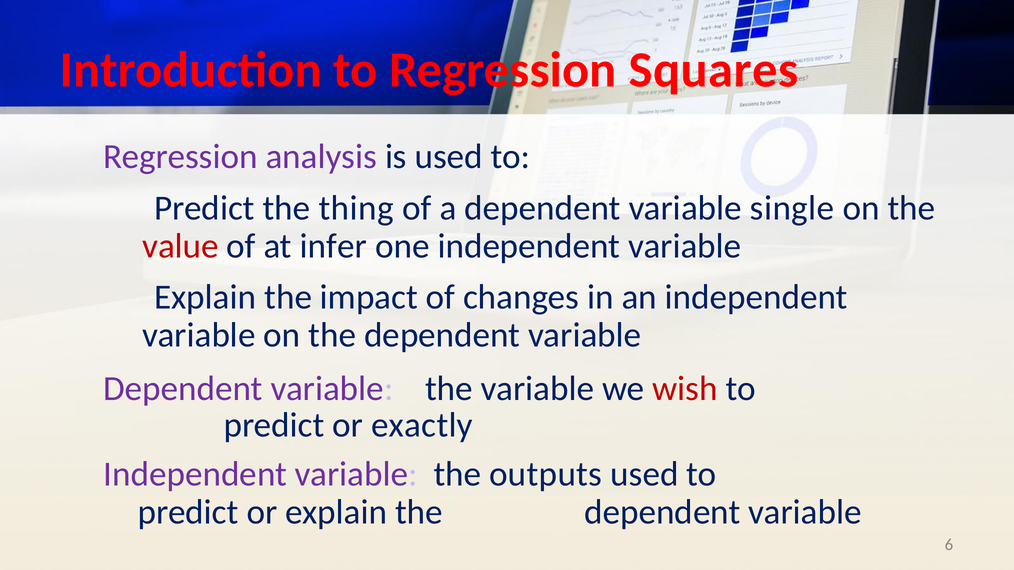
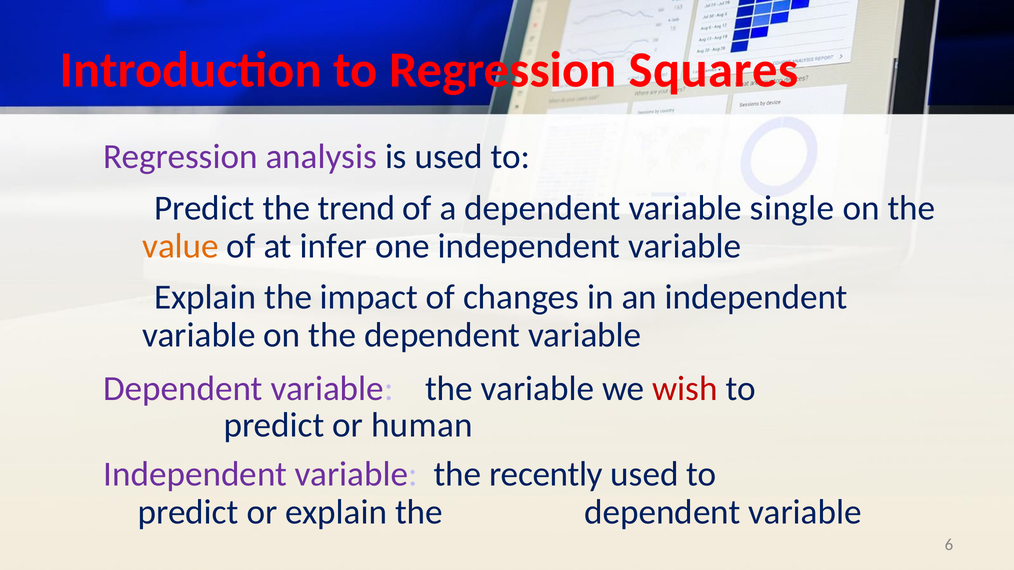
thing: thing -> trend (357, 208)
value colour: red -> orange (180, 246)
exactly: exactly -> human (422, 425)
outputs: outputs -> recently (546, 474)
